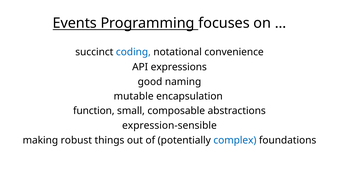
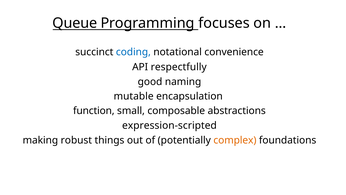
Events: Events -> Queue (75, 23)
expressions: expressions -> respectfully (179, 67)
expression-sensible: expression-sensible -> expression-scripted (169, 125)
complex colour: blue -> orange (235, 140)
